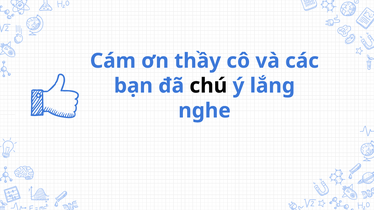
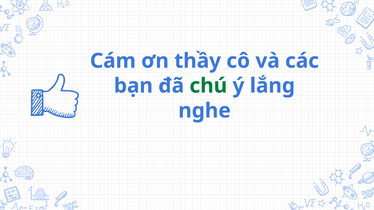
chú colour: black -> green (208, 86)
